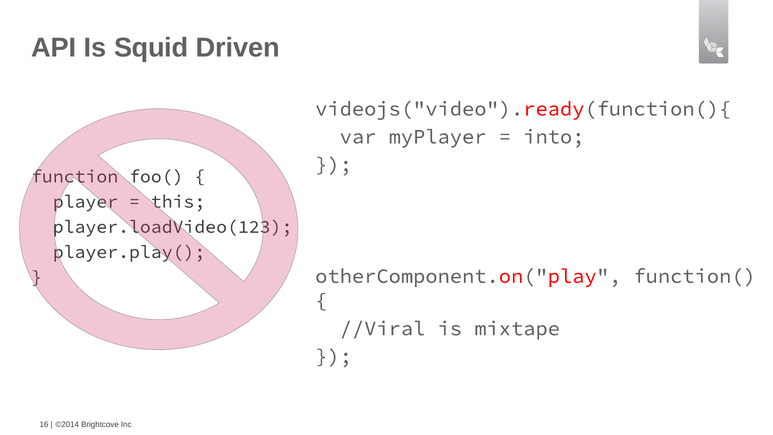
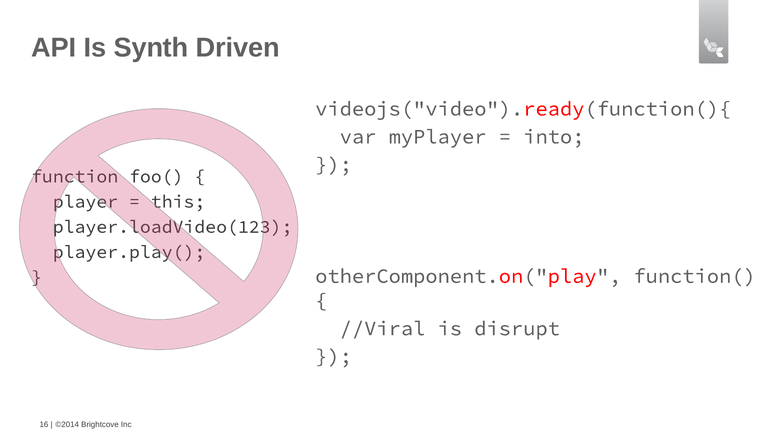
Squid: Squid -> Synth (151, 48)
mixtape: mixtape -> disrupt (517, 328)
